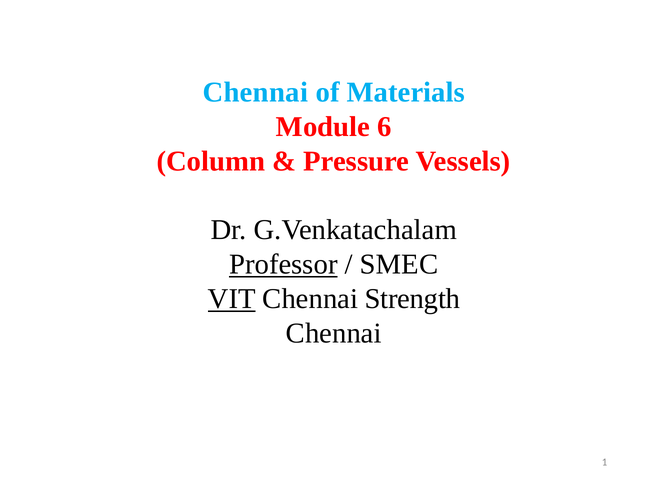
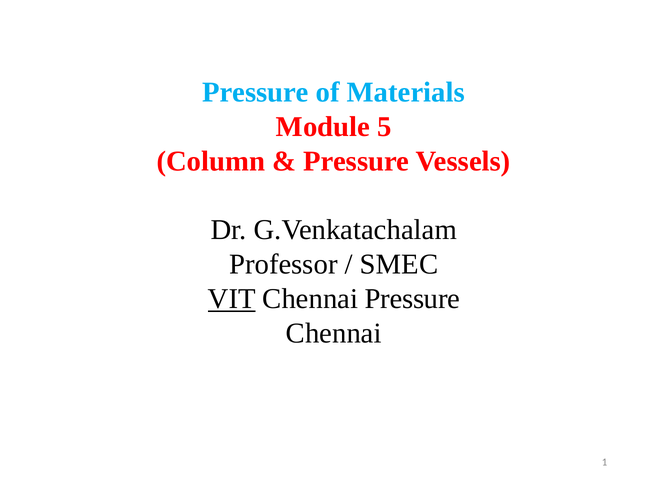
Chennai: Chennai -> Pressure (256, 92)
6: 6 -> 5 (384, 127)
Professor underline: present -> none (283, 265)
Chennai Strength: Strength -> Pressure (412, 299)
